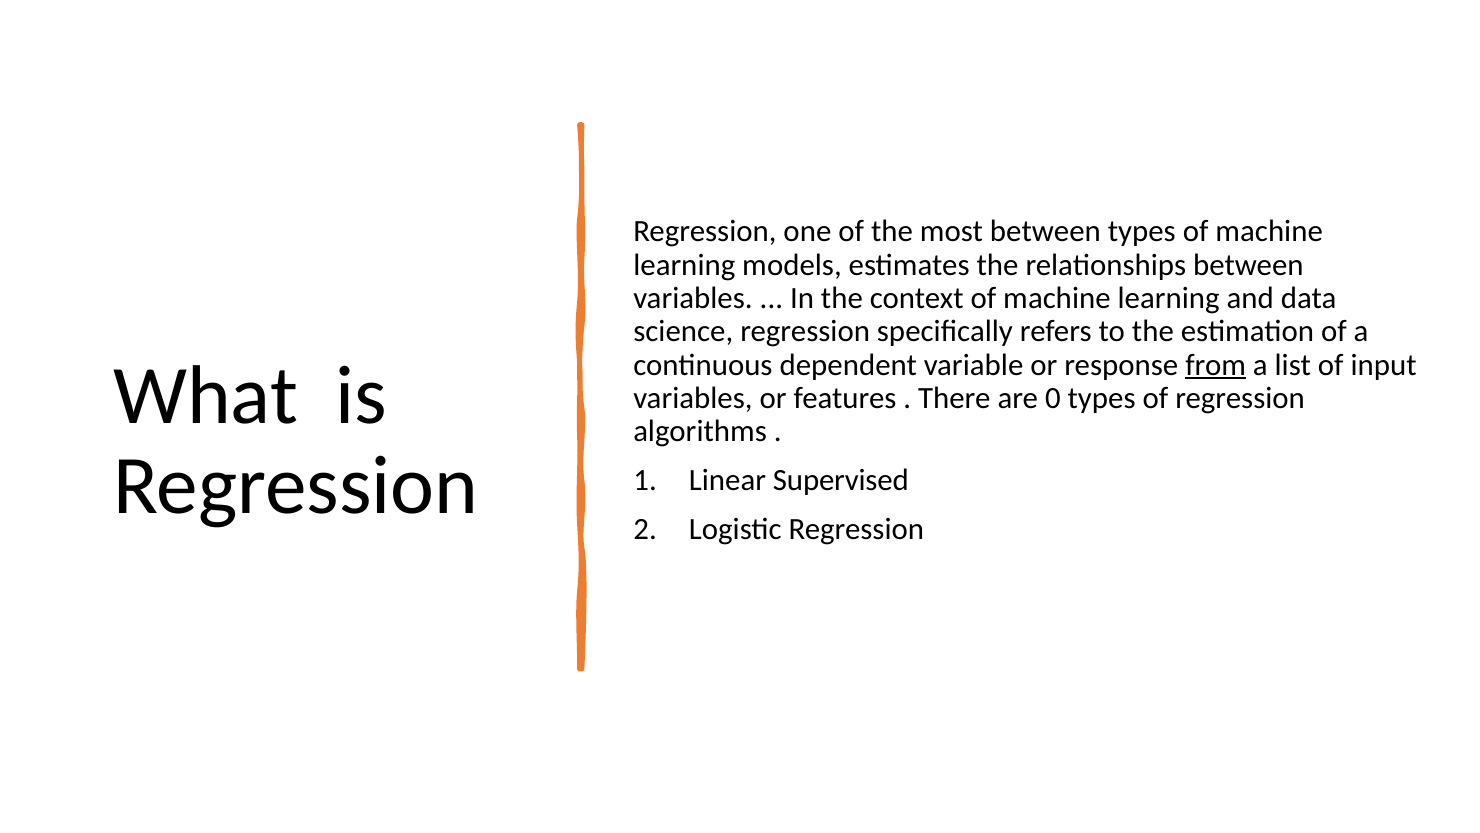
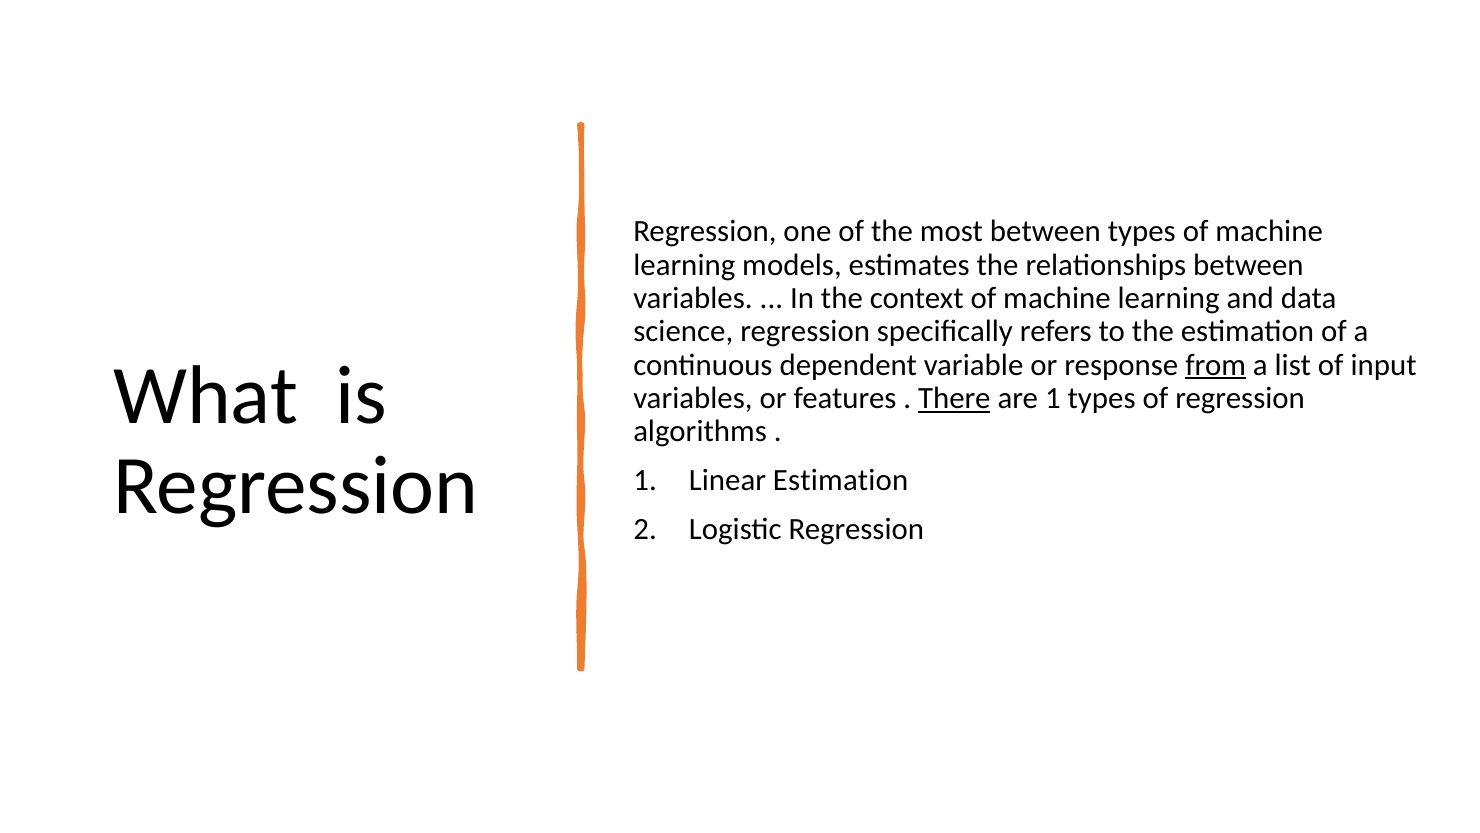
There underline: none -> present (954, 398)
are 0: 0 -> 1 (1053, 398)
Linear Supervised: Supervised -> Estimation (841, 480)
